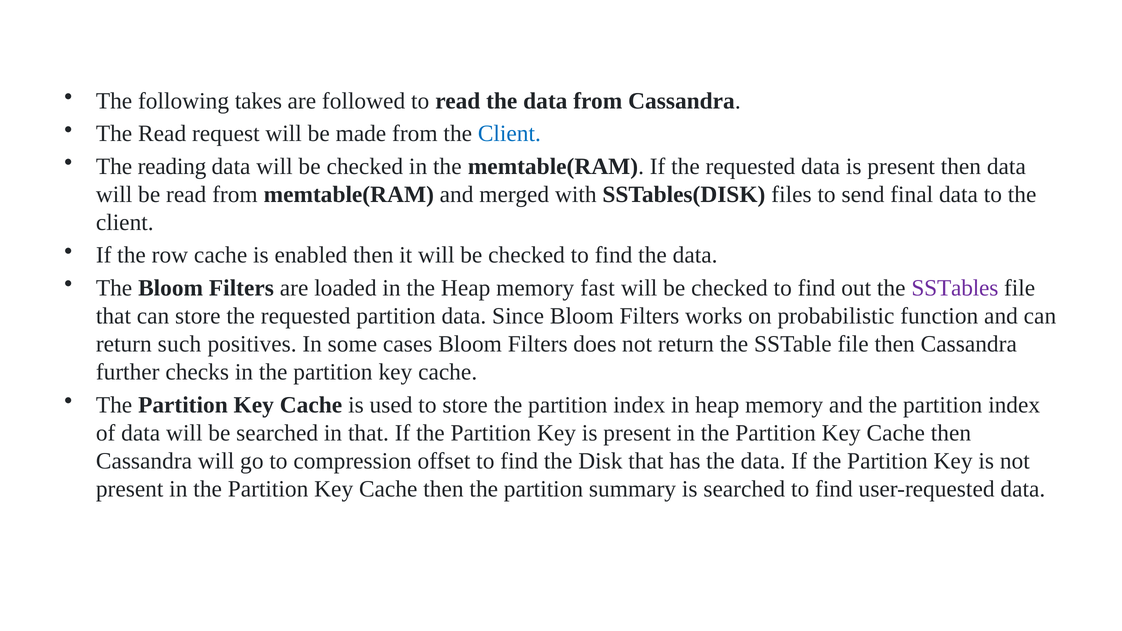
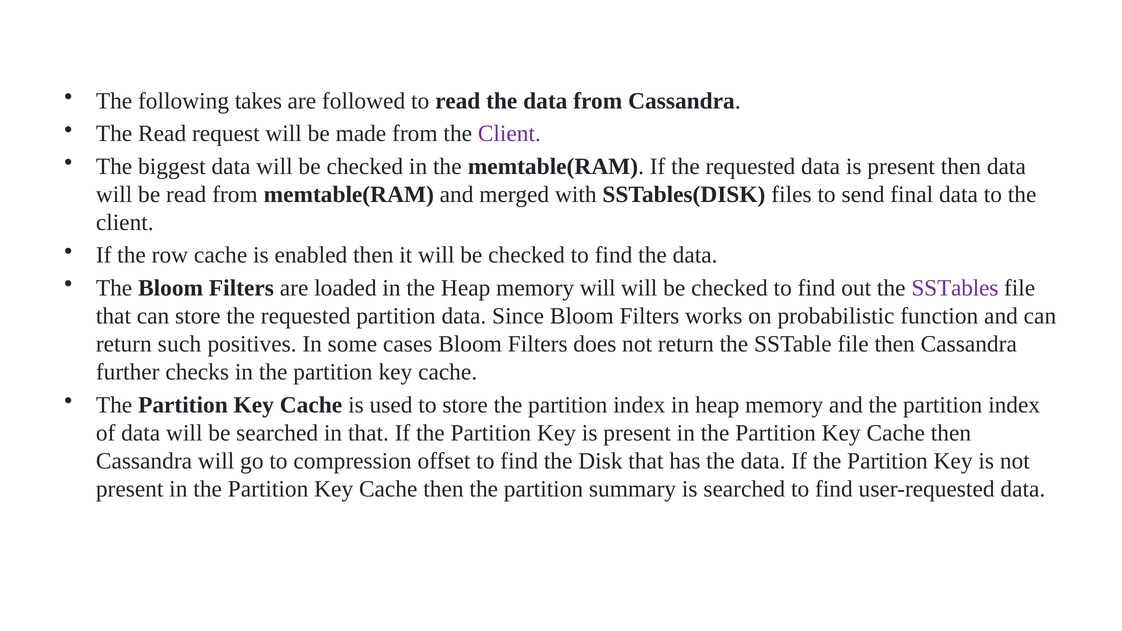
Client colour: blue -> purple (509, 134)
reading: reading -> biggest (172, 166)
memory fast: fast -> will (598, 288)
